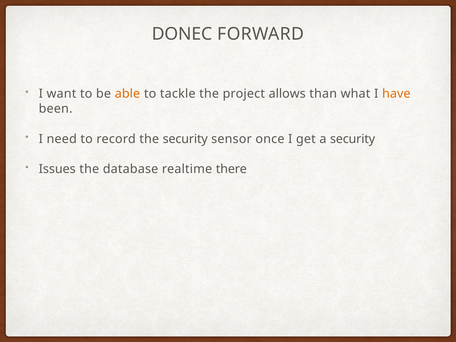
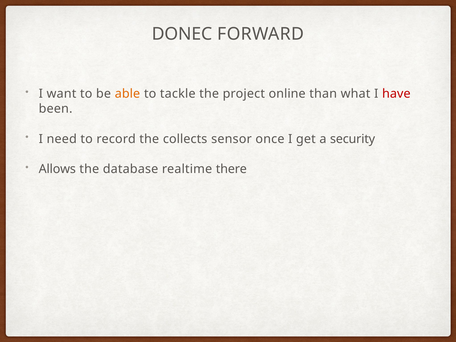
allows: allows -> online (287, 94)
have colour: orange -> red (396, 94)
the security: security -> collects (185, 139)
Issues: Issues -> Allows (57, 169)
